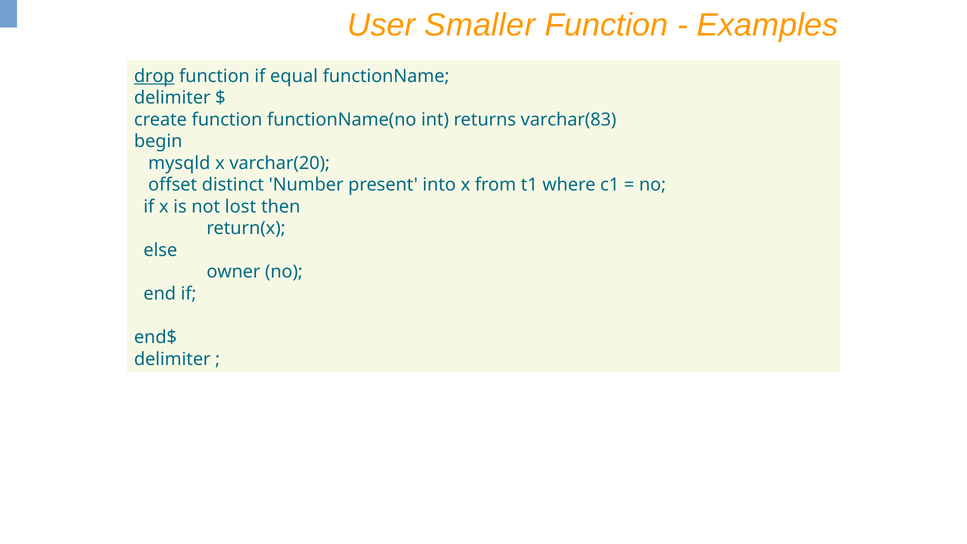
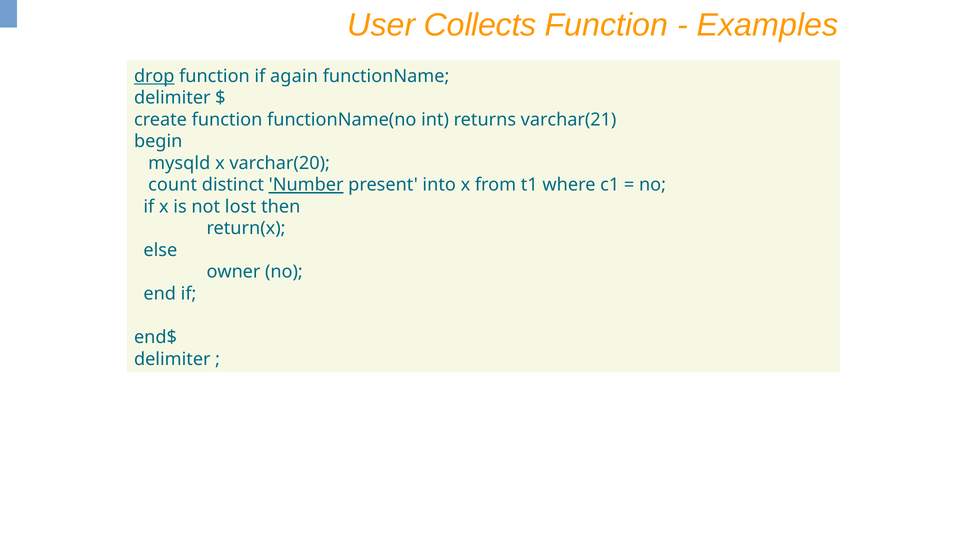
Smaller: Smaller -> Collects (480, 25)
equal: equal -> again (294, 76)
varchar(83: varchar(83 -> varchar(21 (569, 120)
offset: offset -> count (173, 185)
Number underline: none -> present (306, 185)
